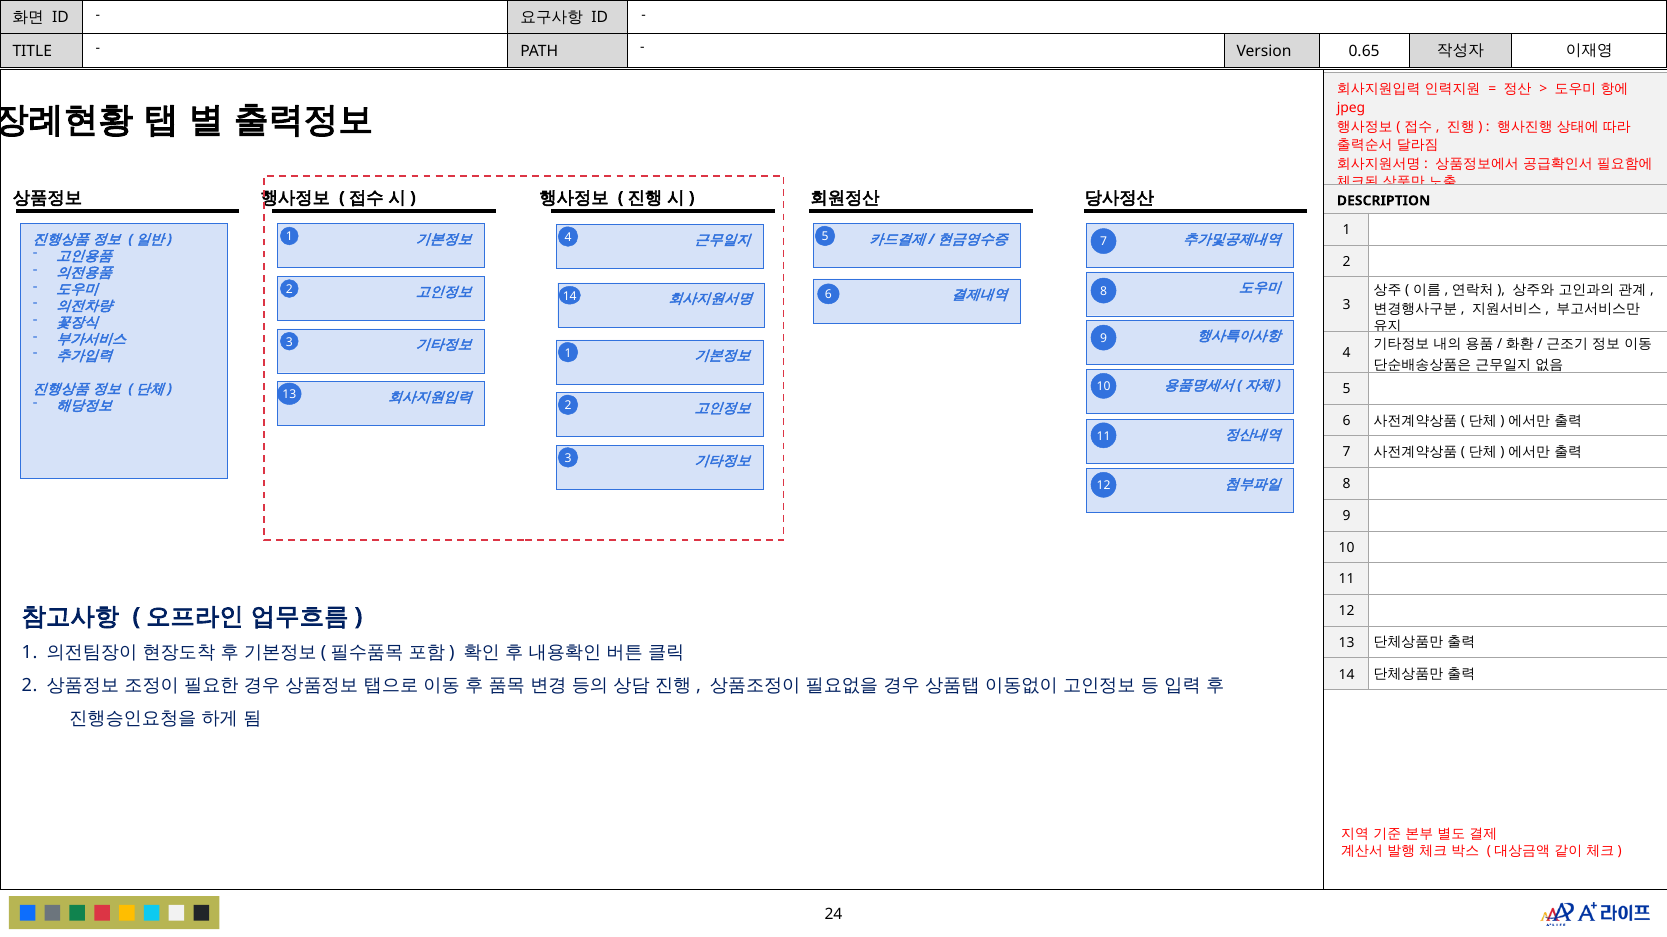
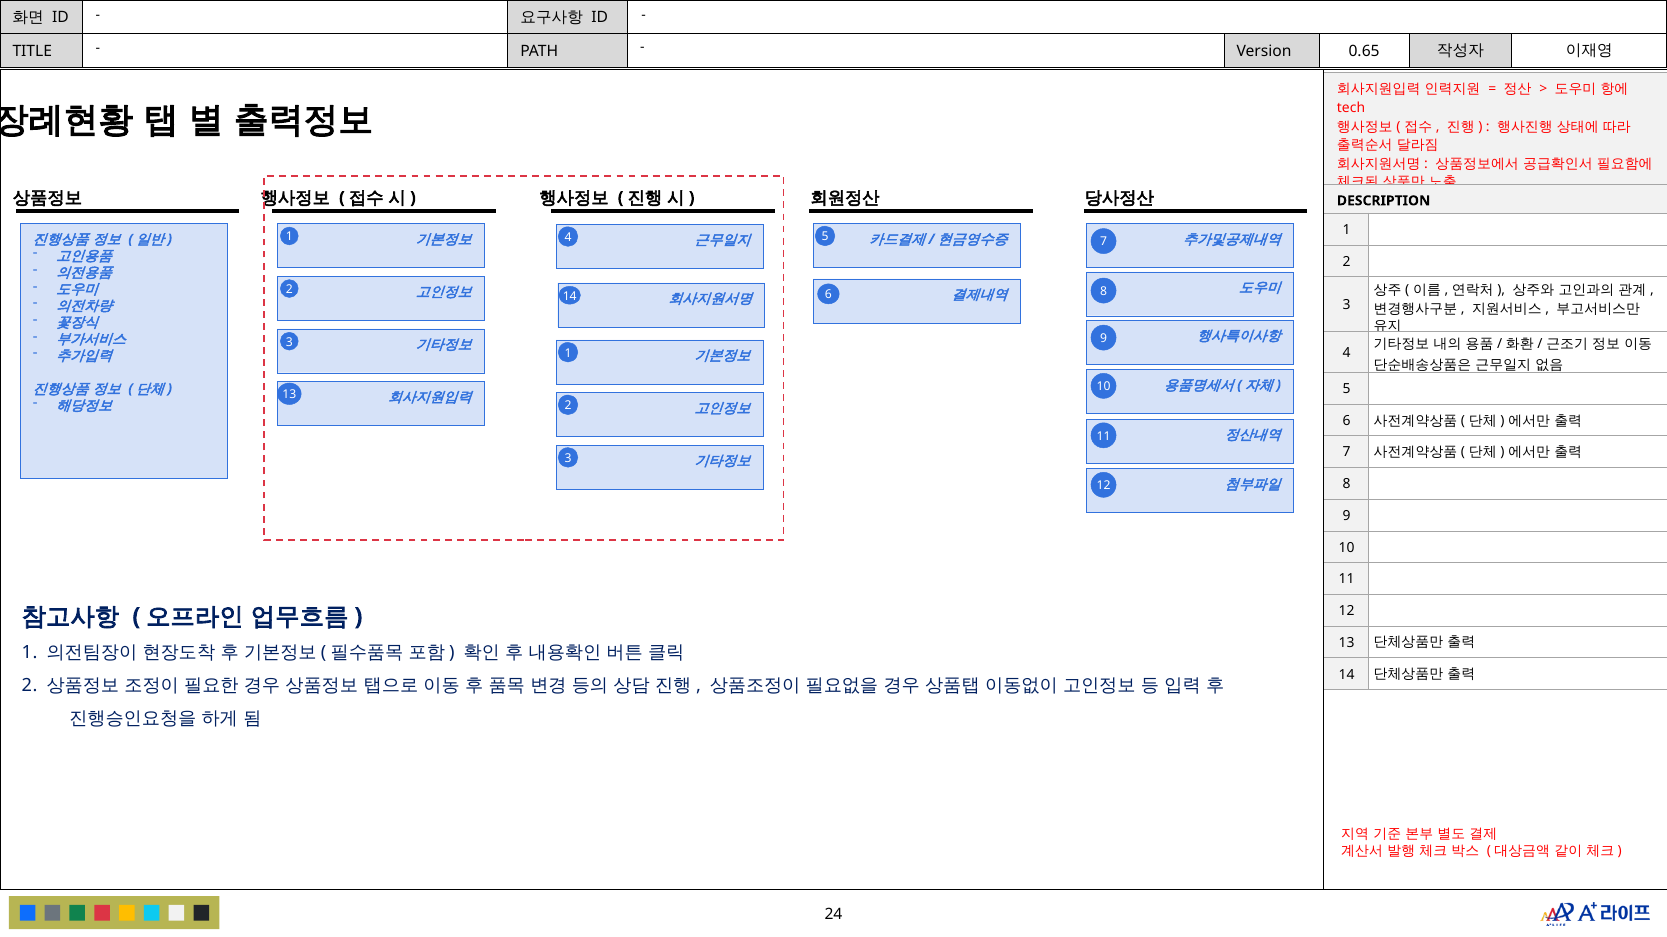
jpeg: jpeg -> tech (1351, 108)
